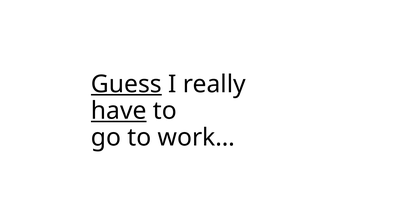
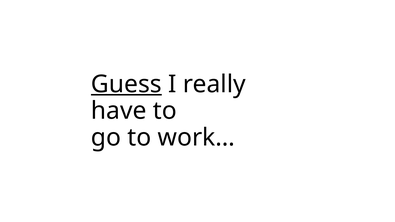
have underline: present -> none (119, 111)
